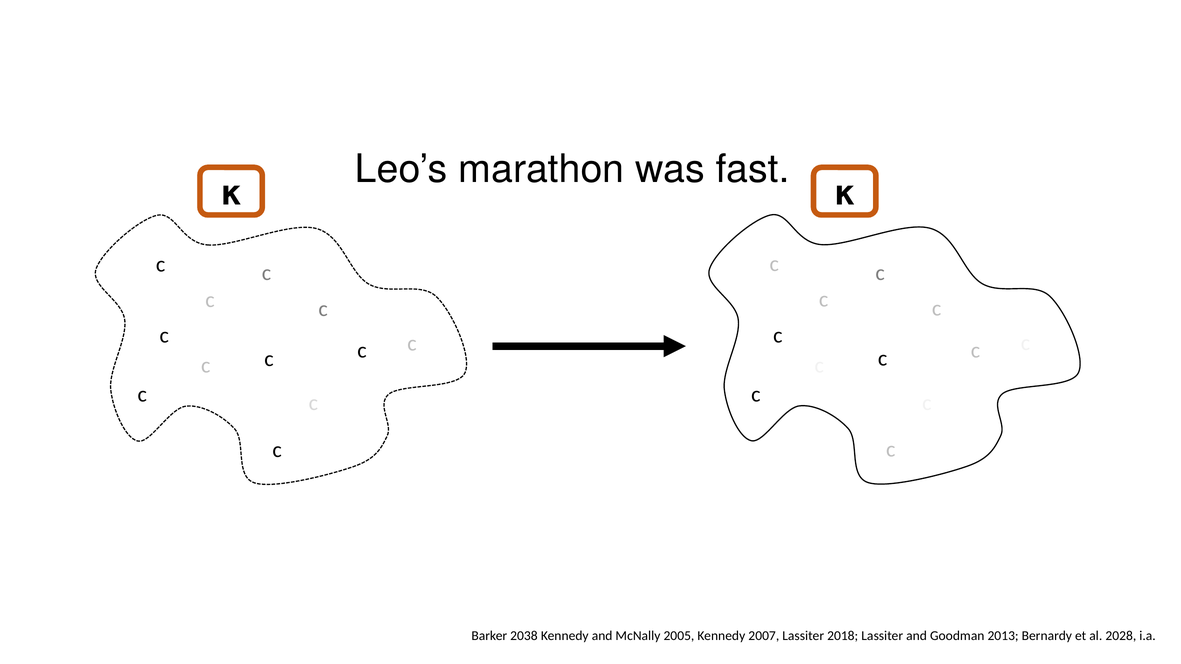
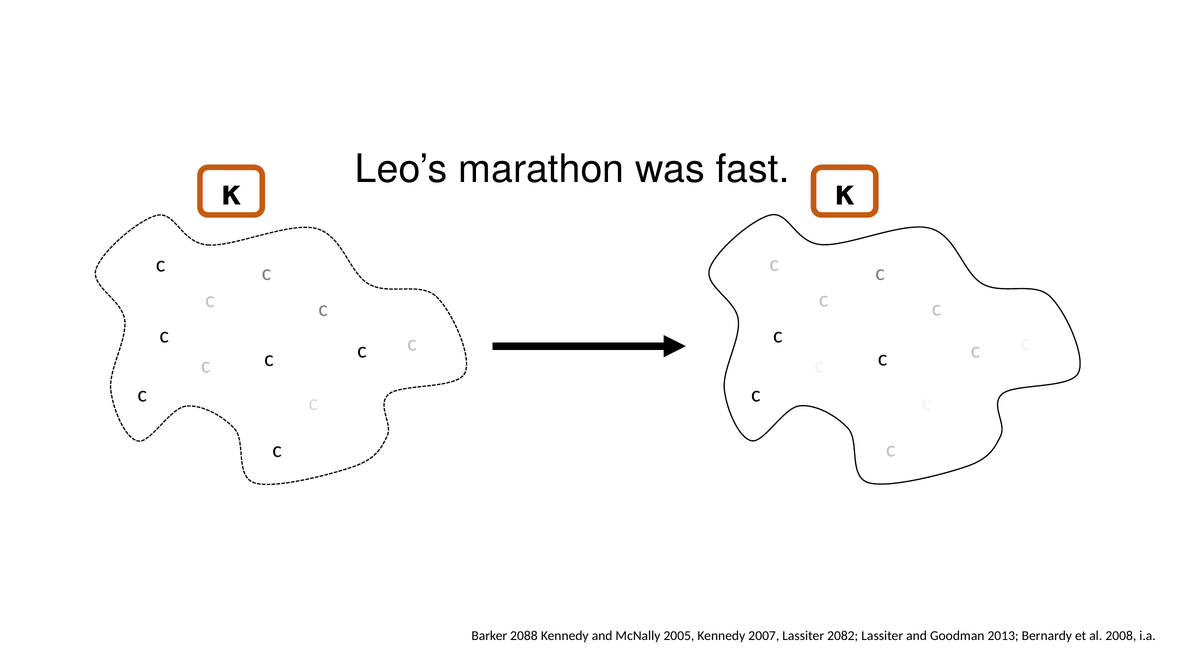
2038: 2038 -> 2088 (524, 636)
2018: 2018 -> 2082 (843, 636)
2028: 2028 -> 2008 (1121, 636)
